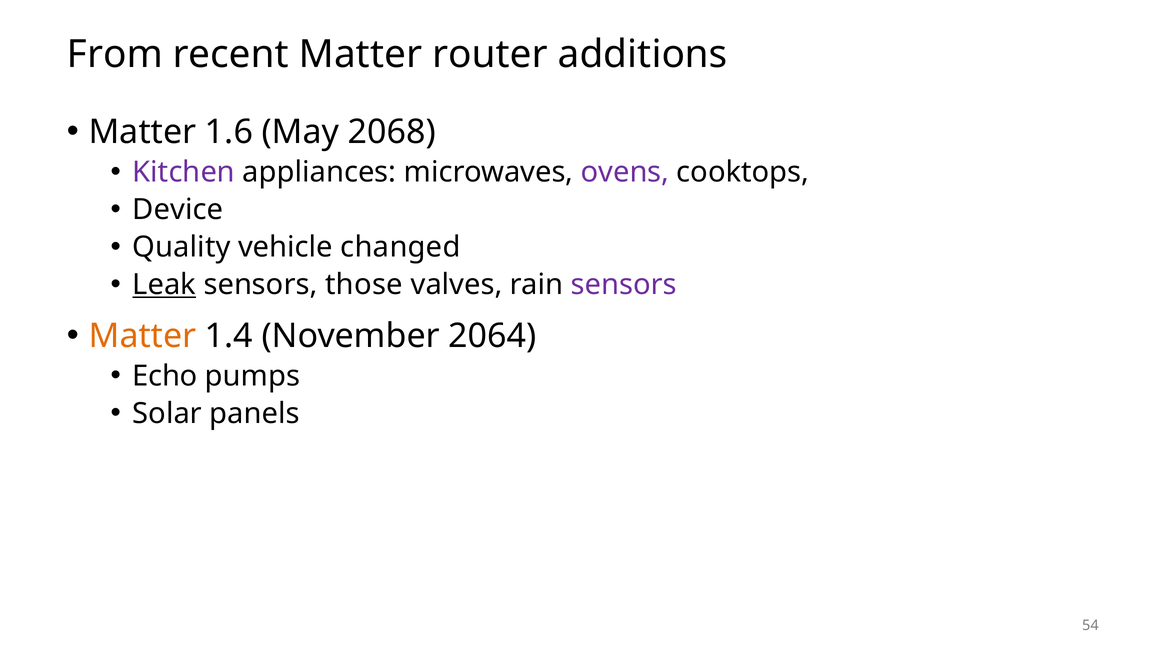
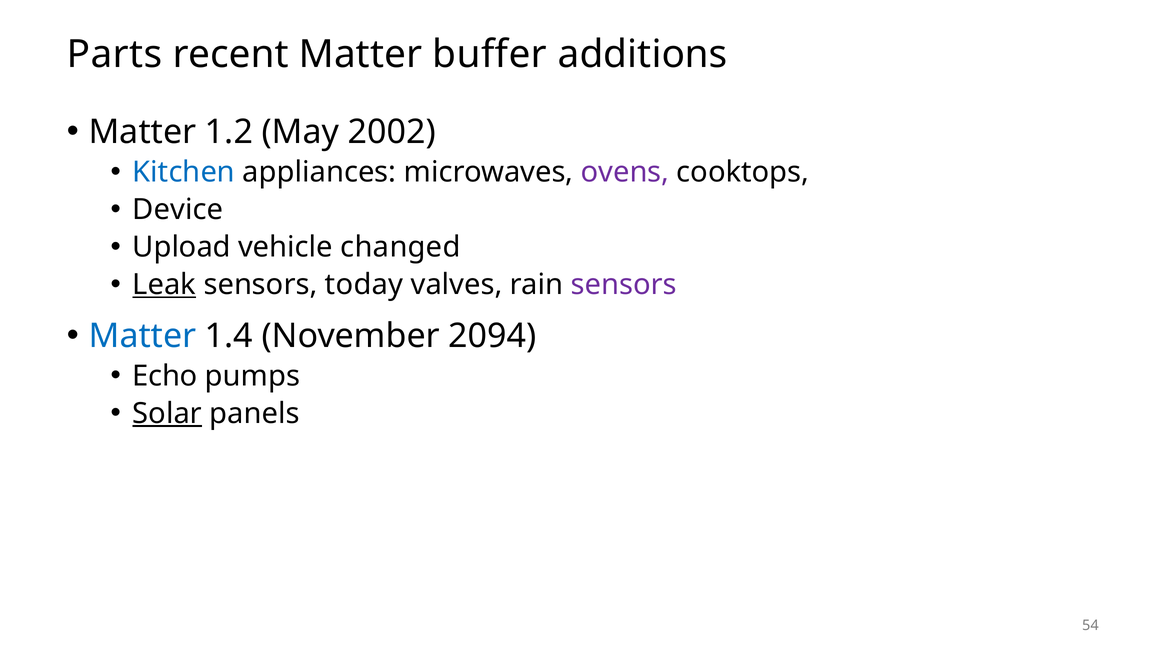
From: From -> Parts (115, 54)
router: router -> buffer (490, 54)
1.6: 1.6 -> 1.2 (229, 132)
2068: 2068 -> 2002 (392, 132)
Kitchen colour: purple -> blue (184, 172)
Quality: Quality -> Upload (182, 247)
those: those -> today (364, 285)
Matter colour: orange -> blue (142, 336)
2064: 2064 -> 2094 (492, 336)
Solar underline: none -> present (167, 413)
